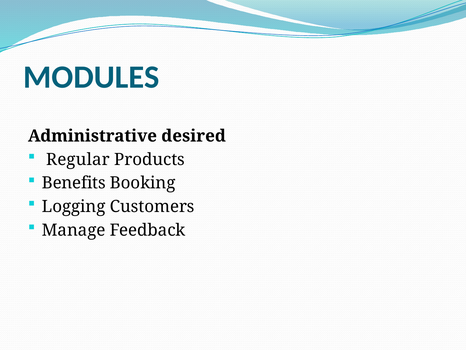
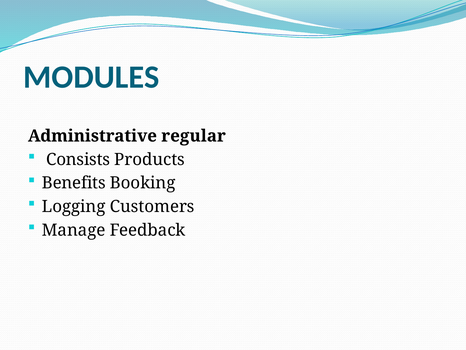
desired: desired -> regular (194, 136)
Regular: Regular -> Consists (78, 159)
